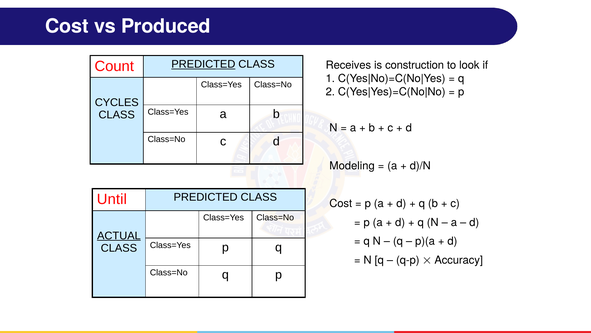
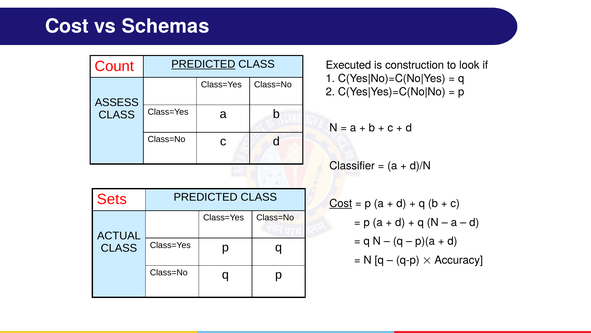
Produced: Produced -> Schemas (166, 26)
Receives: Receives -> Executed (348, 65)
CYCLES: CYCLES -> ASSESS (117, 102)
Modeling: Modeling -> Classifier (352, 165)
Until: Until -> Sets (112, 199)
Cost underline: none -> present (341, 203)
ACTUAL underline: present -> none (119, 235)
